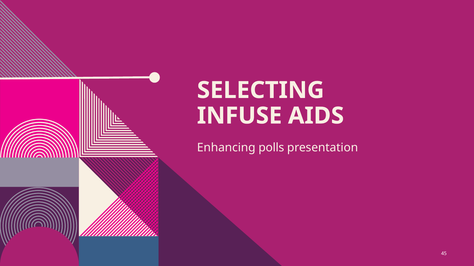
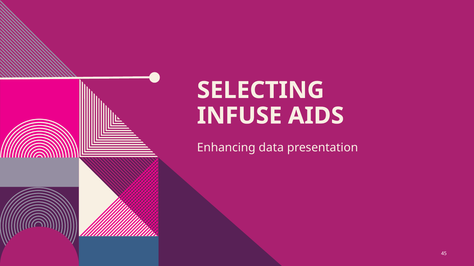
polls: polls -> data (271, 148)
